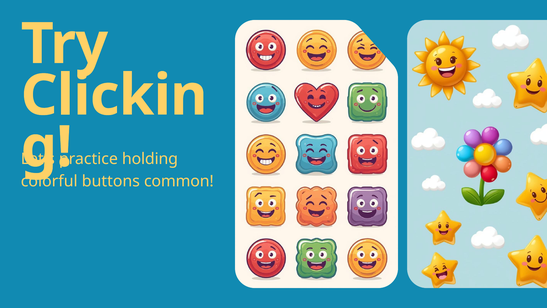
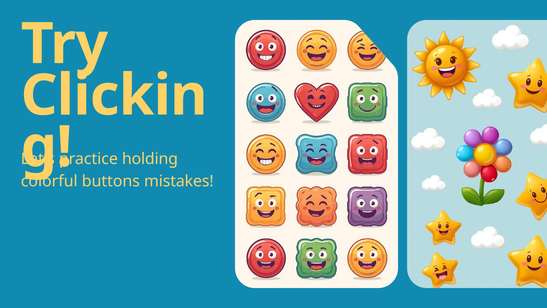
common: common -> mistakes (179, 181)
